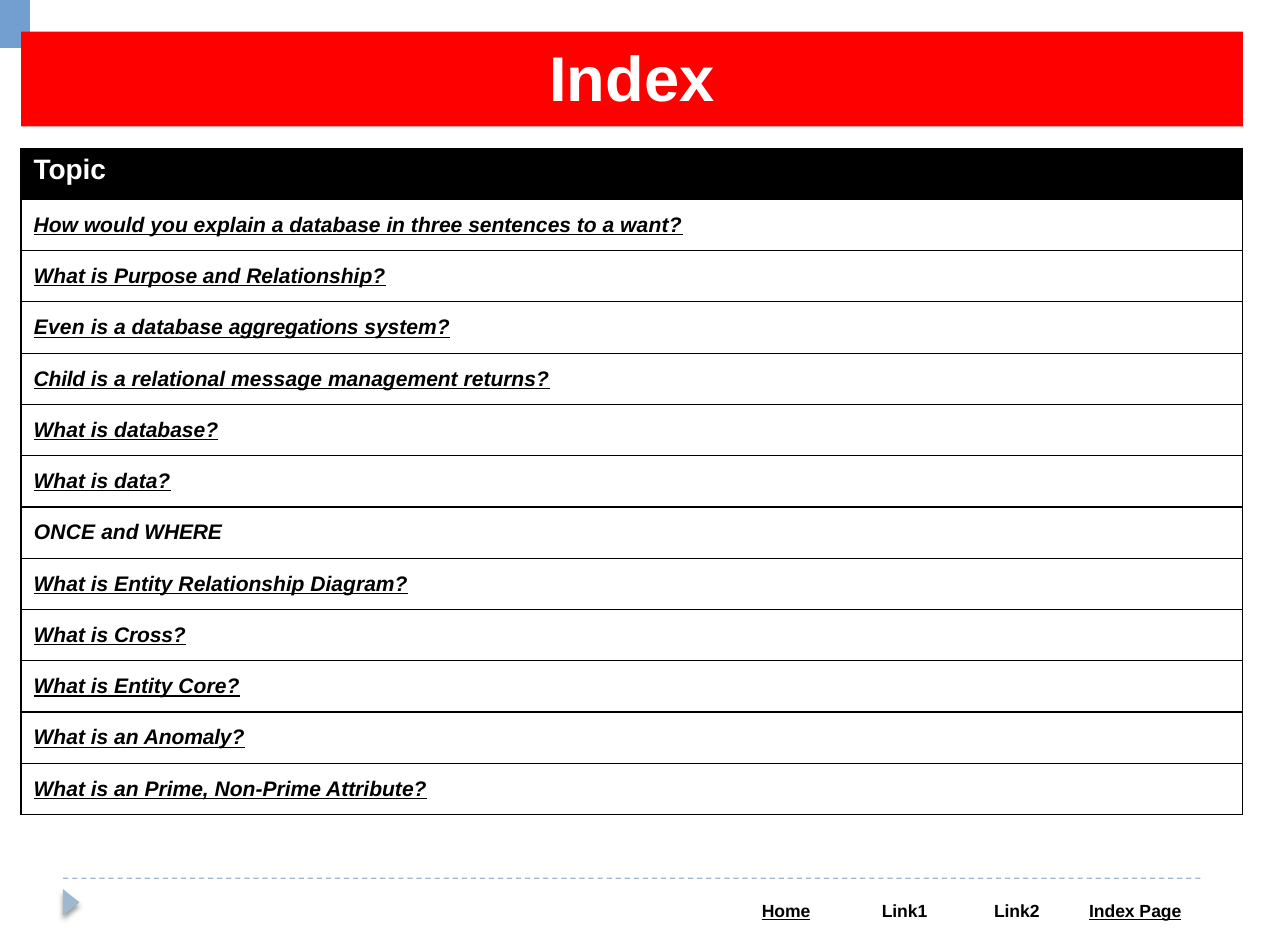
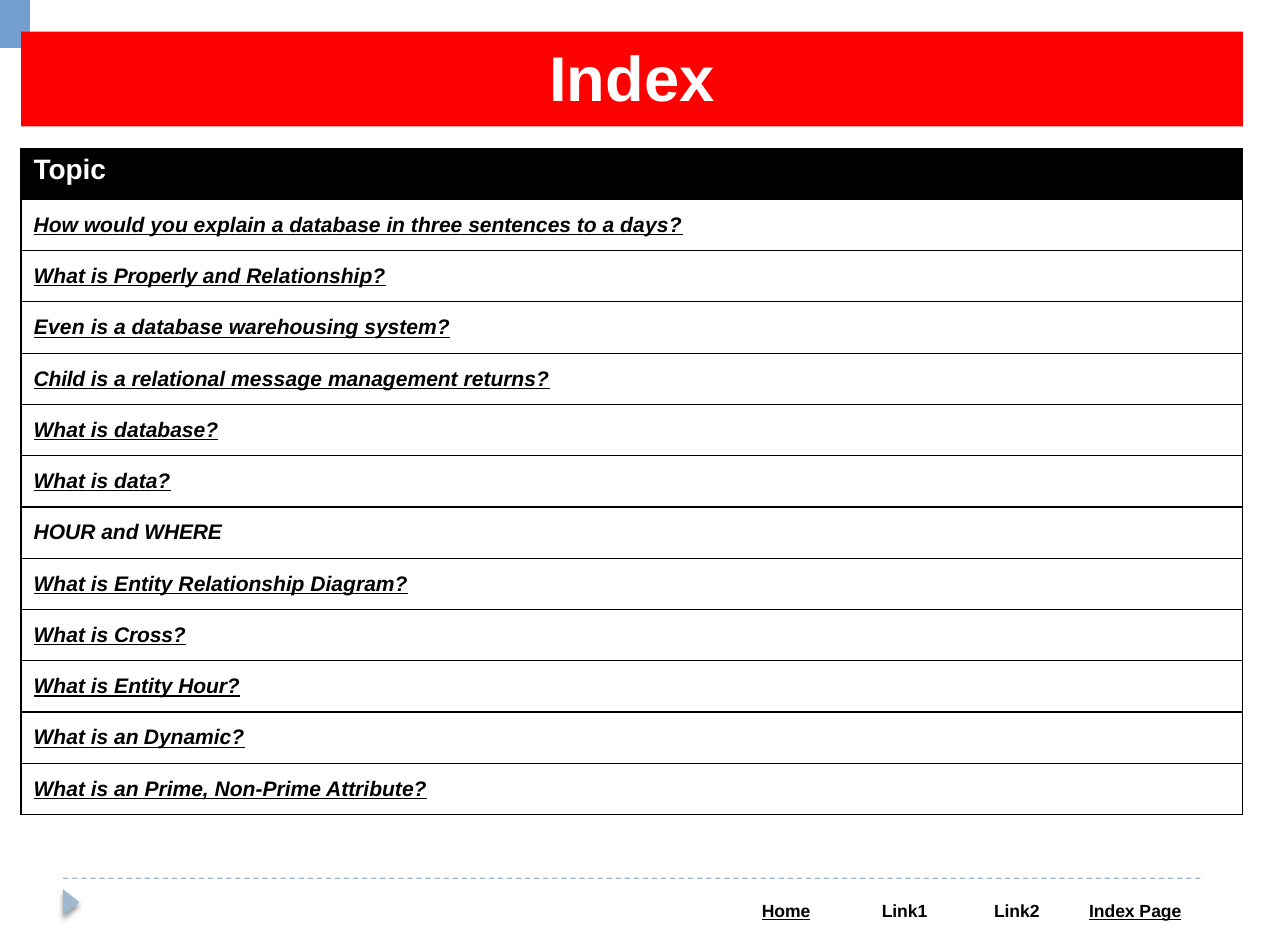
want: want -> days (651, 225)
Purpose: Purpose -> Properly (156, 277)
aggregations: aggregations -> warehousing (294, 328)
ONCE: ONCE -> HOUR (65, 533)
Entity Core: Core -> Hour (209, 687)
Anomaly: Anomaly -> Dynamic (194, 738)
